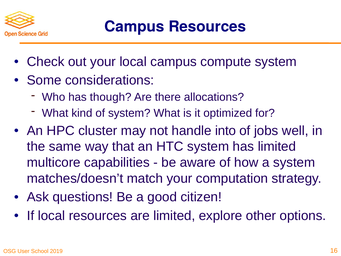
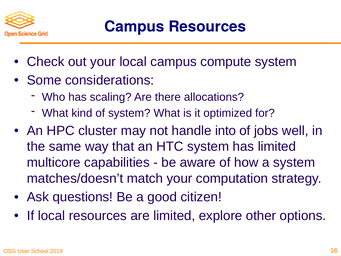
though: though -> scaling (111, 97)
